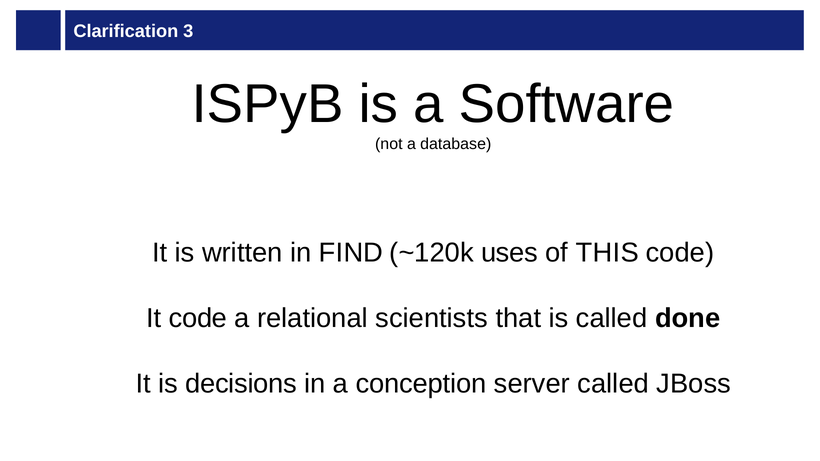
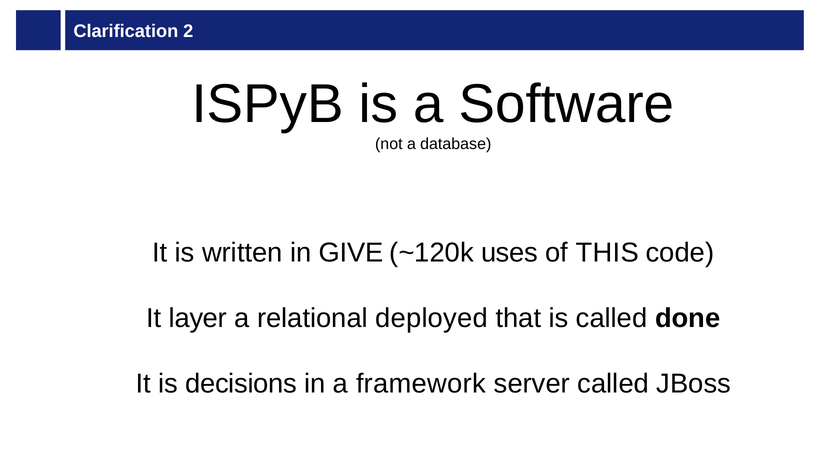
3: 3 -> 2 (188, 31)
FIND: FIND -> GIVE (351, 253)
It code: code -> layer (198, 318)
scientists: scientists -> deployed (432, 318)
conception: conception -> framework (421, 384)
